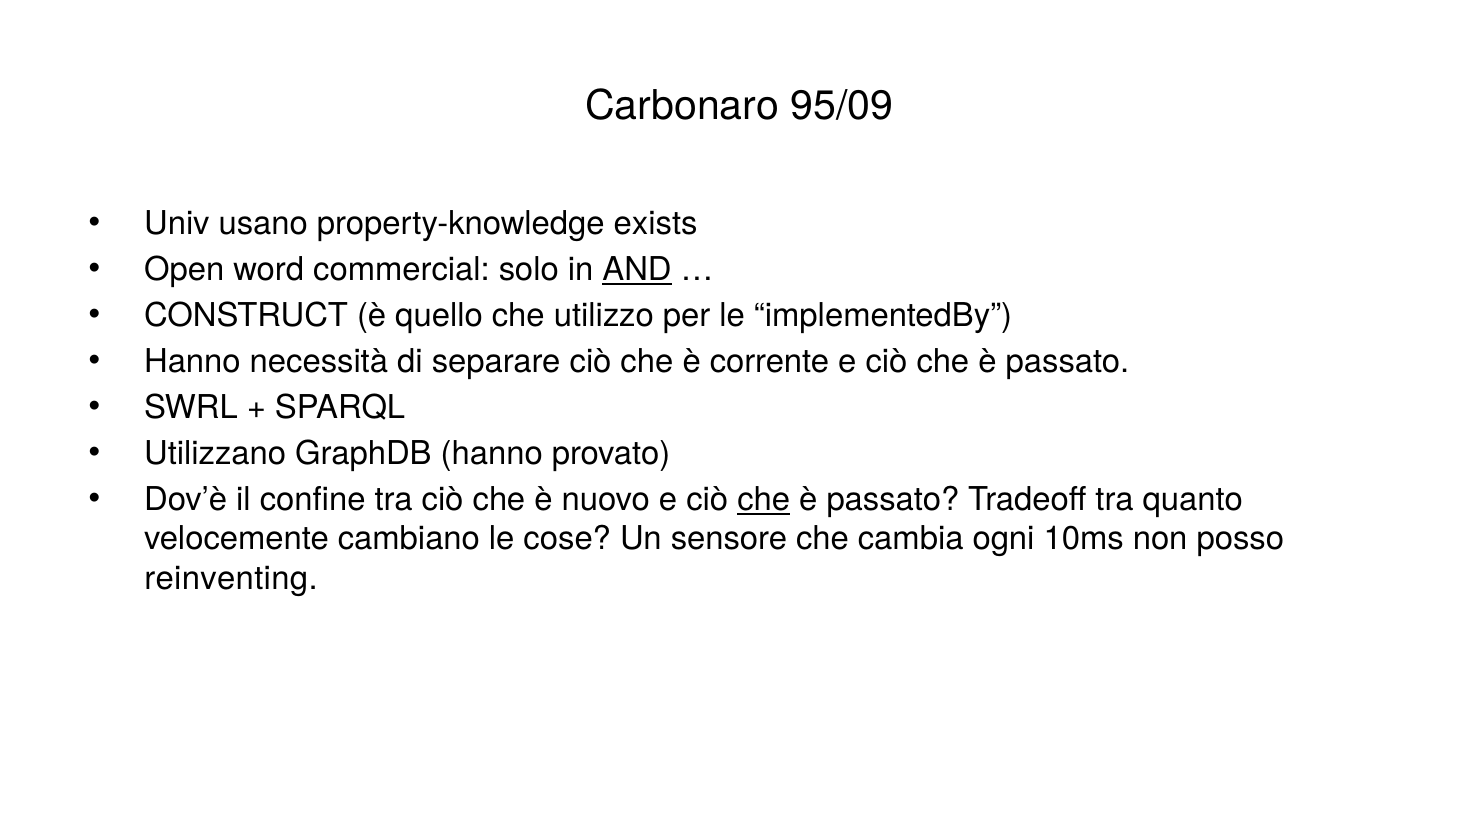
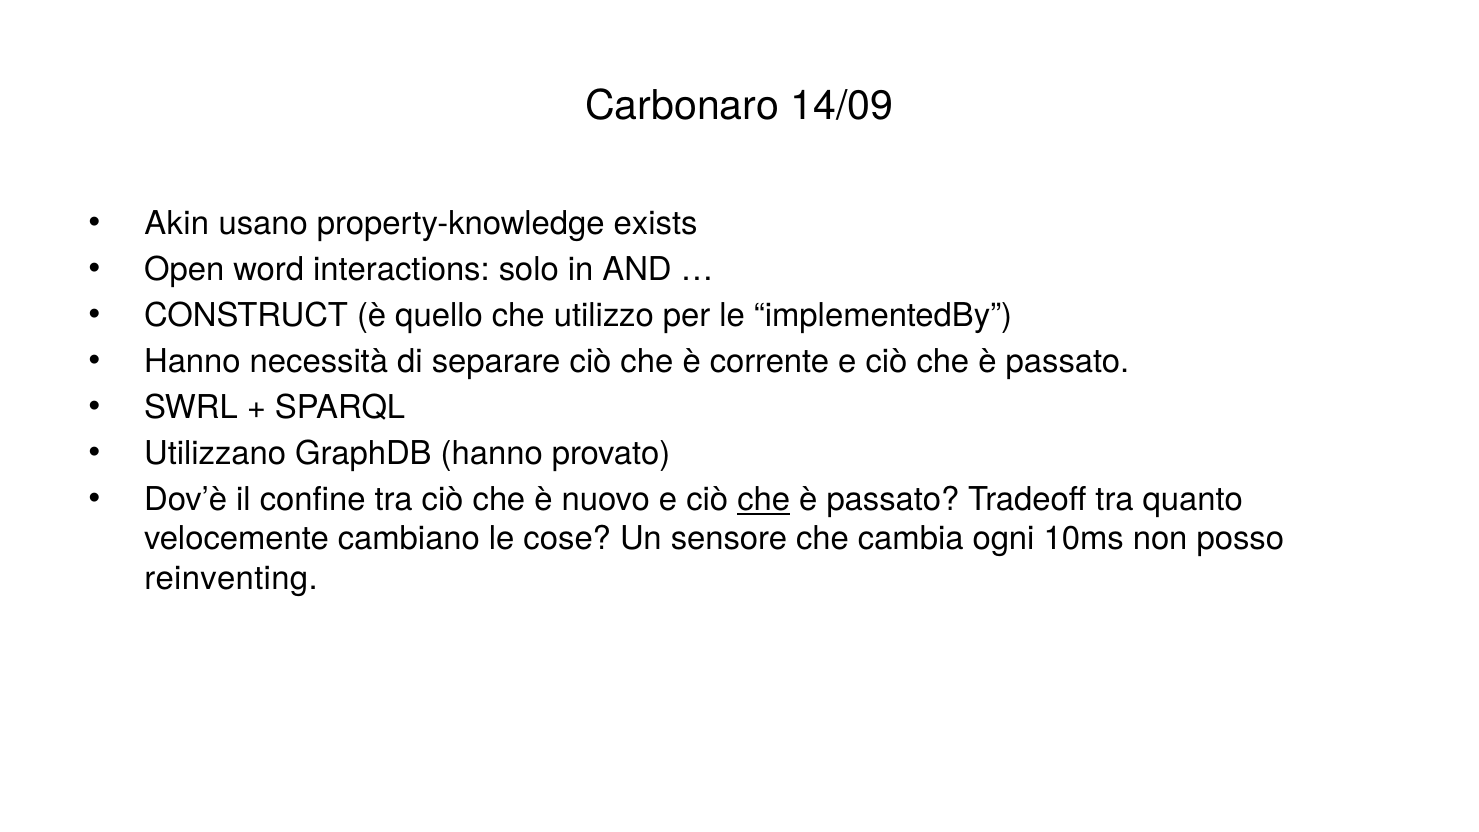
95/09: 95/09 -> 14/09 (842, 105)
Univ: Univ -> Akin (177, 224)
commercial: commercial -> interactions (401, 270)
AND underline: present -> none (637, 270)
